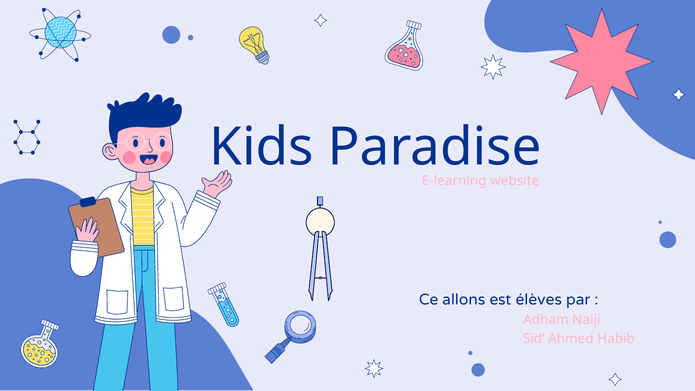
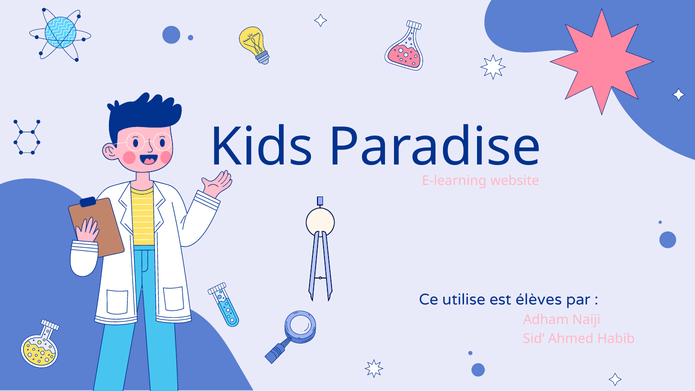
allons: allons -> utilise (464, 300)
